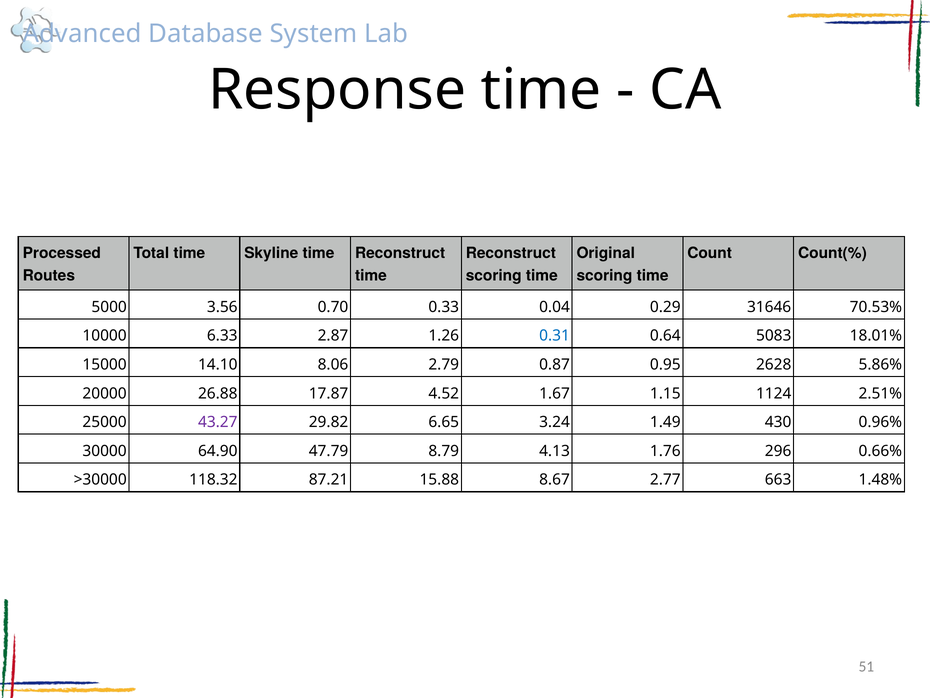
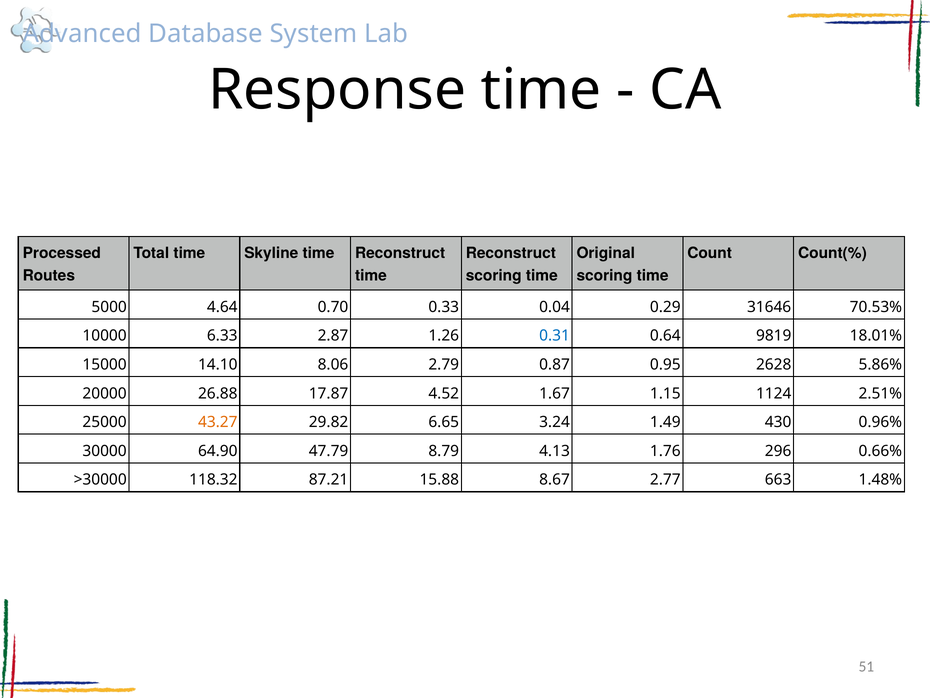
3.56: 3.56 -> 4.64 (222, 307)
5083: 5083 -> 9819 (774, 336)
43.27 colour: purple -> orange (218, 422)
